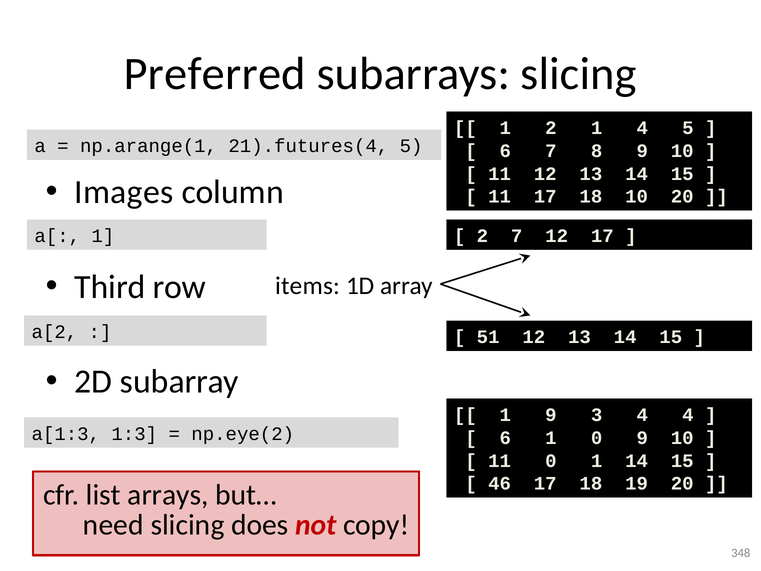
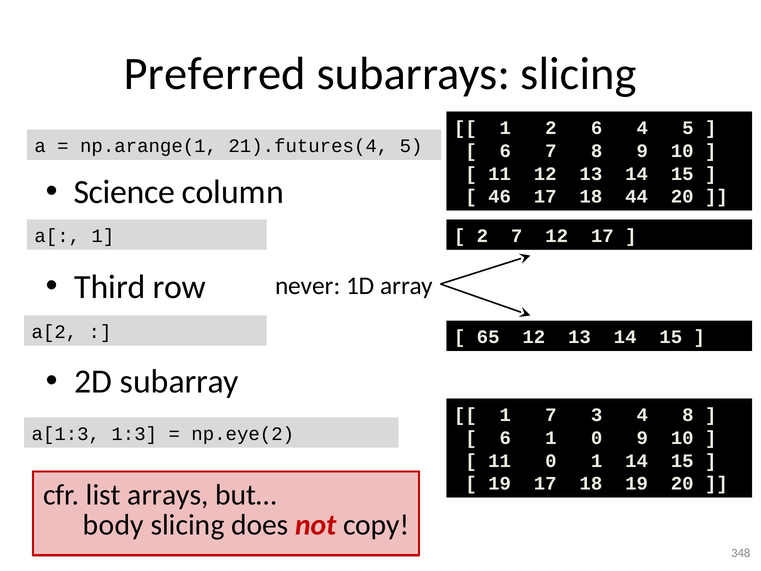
2 1: 1 -> 6 (597, 128)
Images: Images -> Science (124, 192)
11: 11 -> 46 (500, 197)
18 10: 10 -> 44 (637, 197)
items: items -> never (308, 286)
51: 51 -> 65 (488, 337)
1 9: 9 -> 7 (551, 415)
4 4: 4 -> 8 (688, 415)
46: 46 -> 19 (500, 483)
need: need -> body (113, 525)
